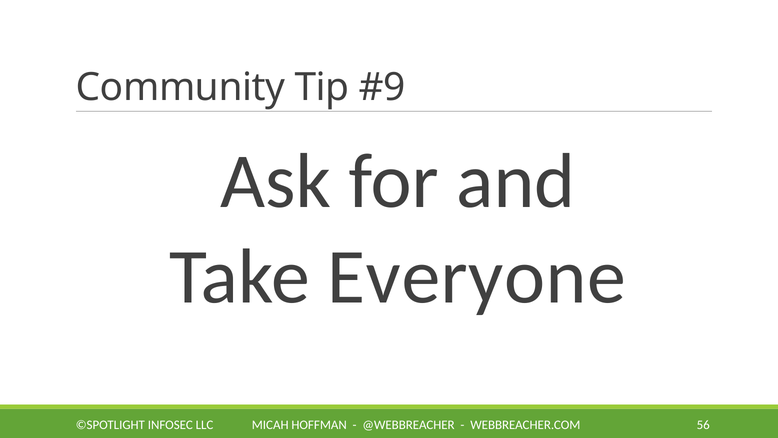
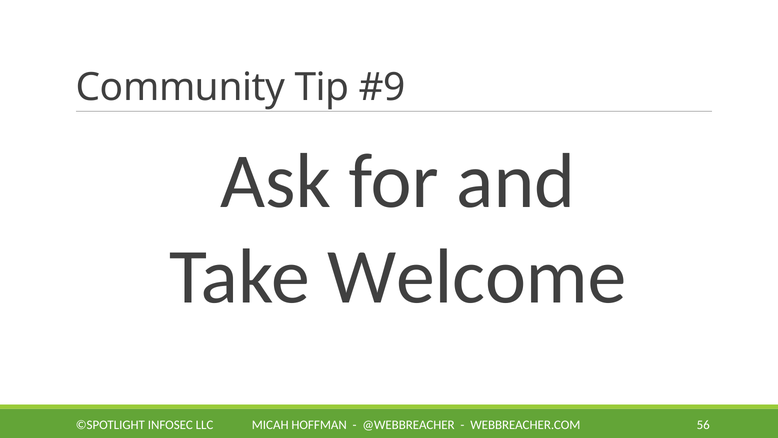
Everyone: Everyone -> Welcome (477, 277)
